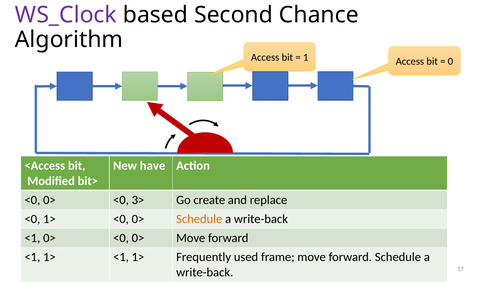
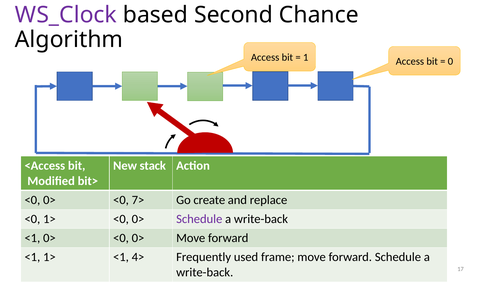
have: have -> stack (153, 166)
3>: 3> -> 7> (138, 200)
Schedule colour: orange -> purple (199, 219)
1> <1 1>: 1> -> 4> (138, 258)
